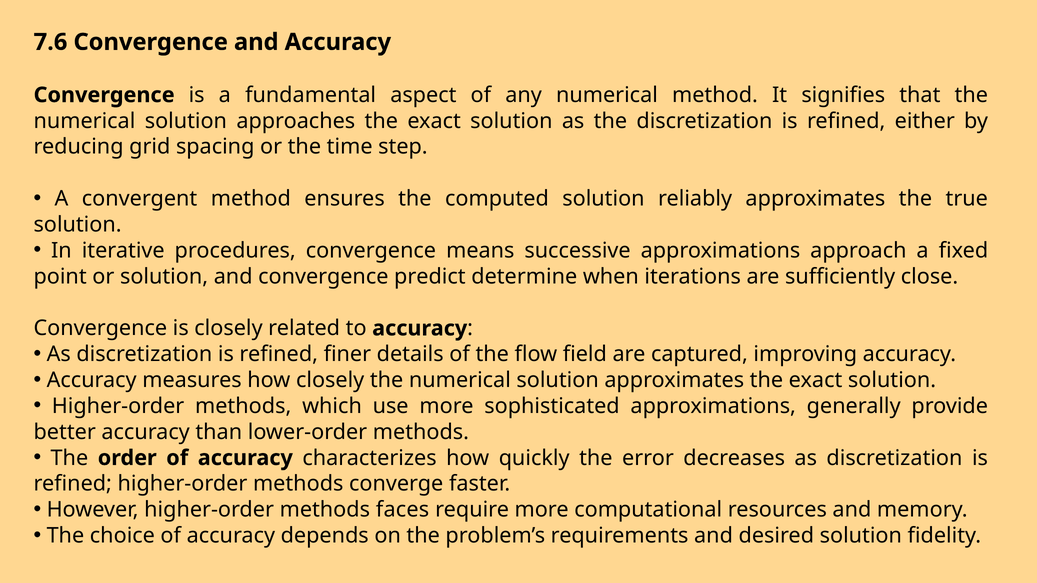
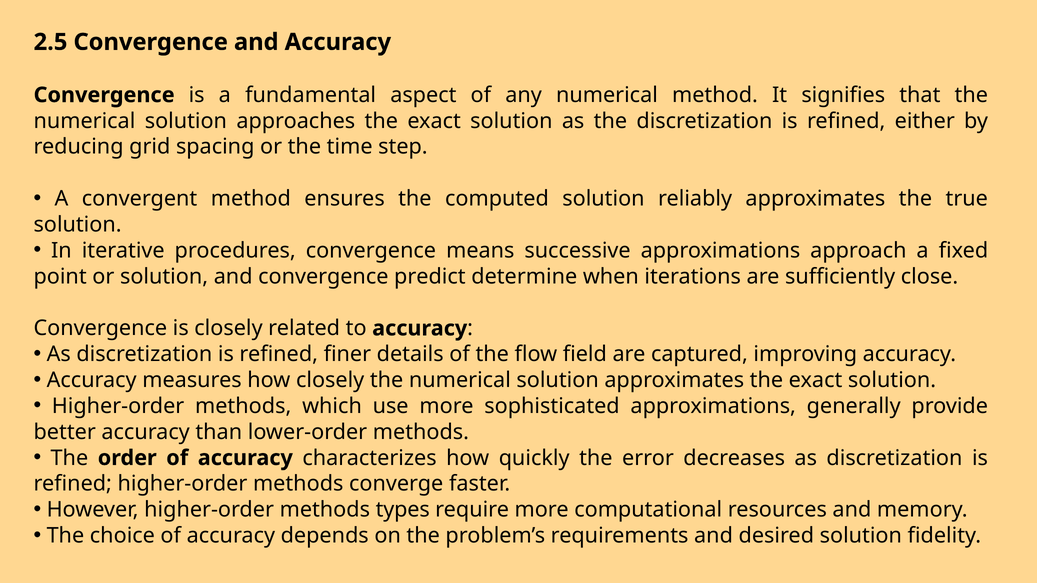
7.6: 7.6 -> 2.5 (50, 42)
faces: faces -> types (403, 510)
